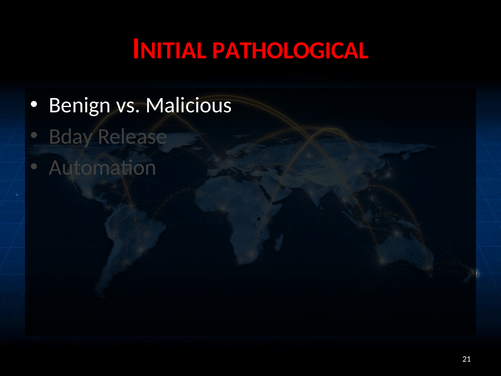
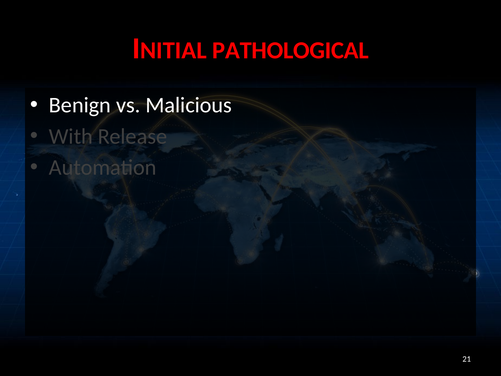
Bday: Bday -> With (71, 136)
